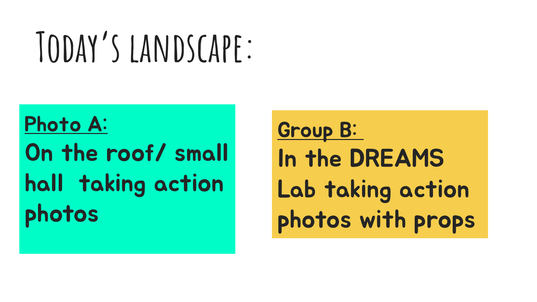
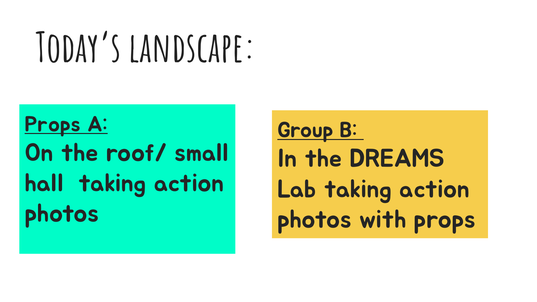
Photo: Photo -> Props (53, 124)
